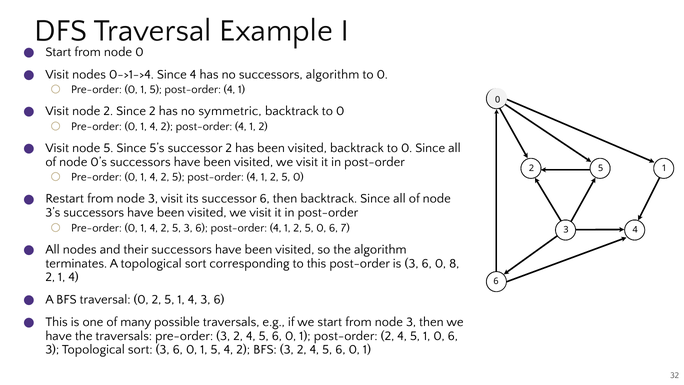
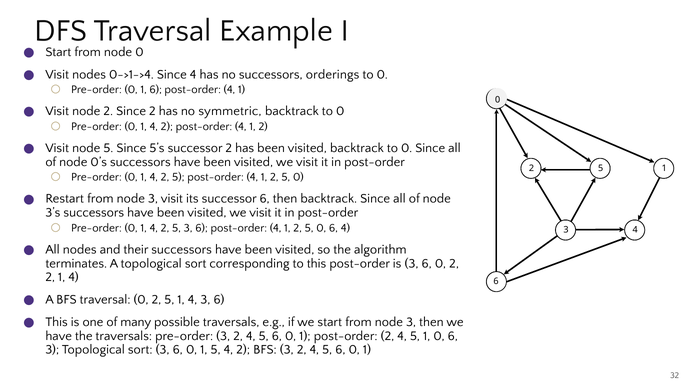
successors algorithm: algorithm -> orderings (333, 74)
Pre-order 0 1 5: 5 -> 6 (156, 89)
6 7: 7 -> 4 (345, 228)
6 0 8: 8 -> 2 (454, 263)
